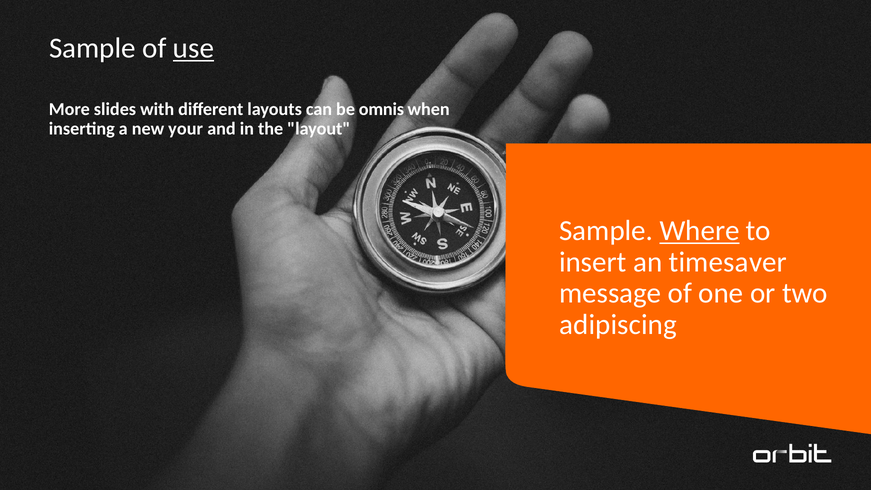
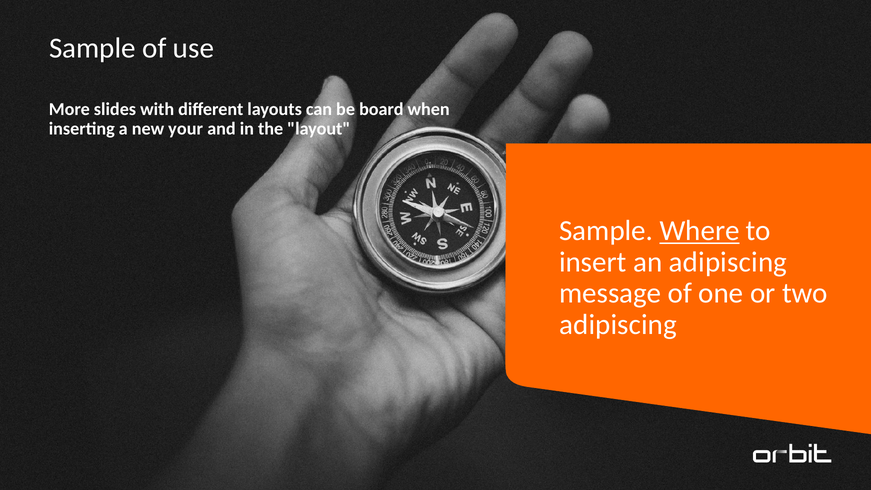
use underline: present -> none (193, 48)
omnis: omnis -> board (381, 109)
an timesaver: timesaver -> adipiscing (728, 262)
